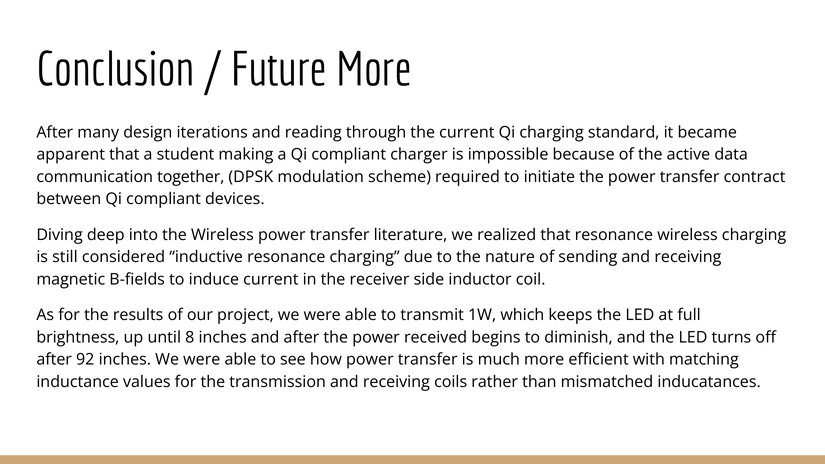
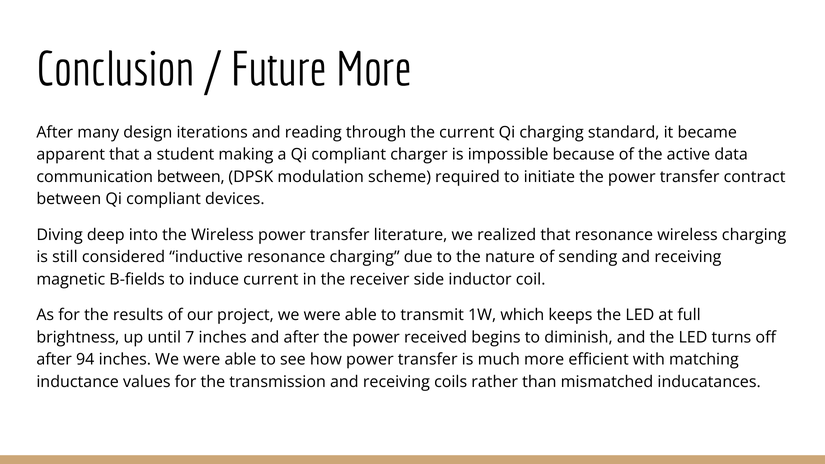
communication together: together -> between (191, 177)
8: 8 -> 7 (190, 337)
92: 92 -> 94 (85, 360)
